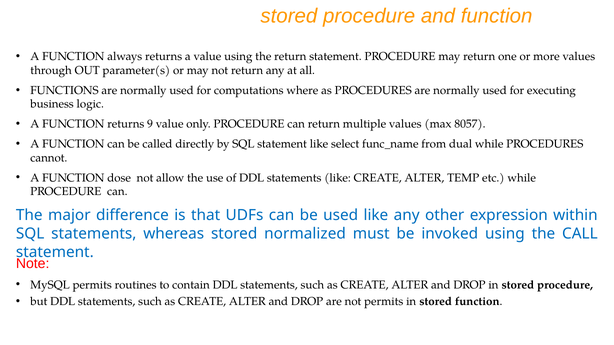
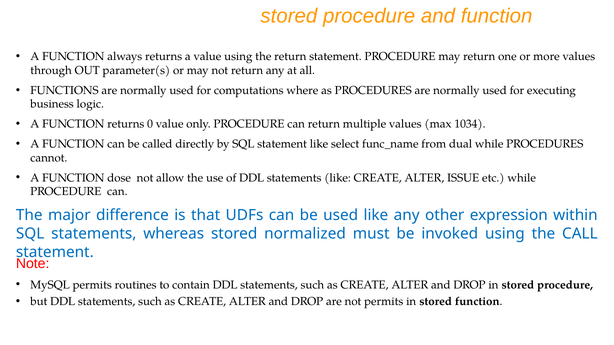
9: 9 -> 0 (150, 124)
8057: 8057 -> 1034 (470, 124)
TEMP: TEMP -> ISSUE (463, 178)
